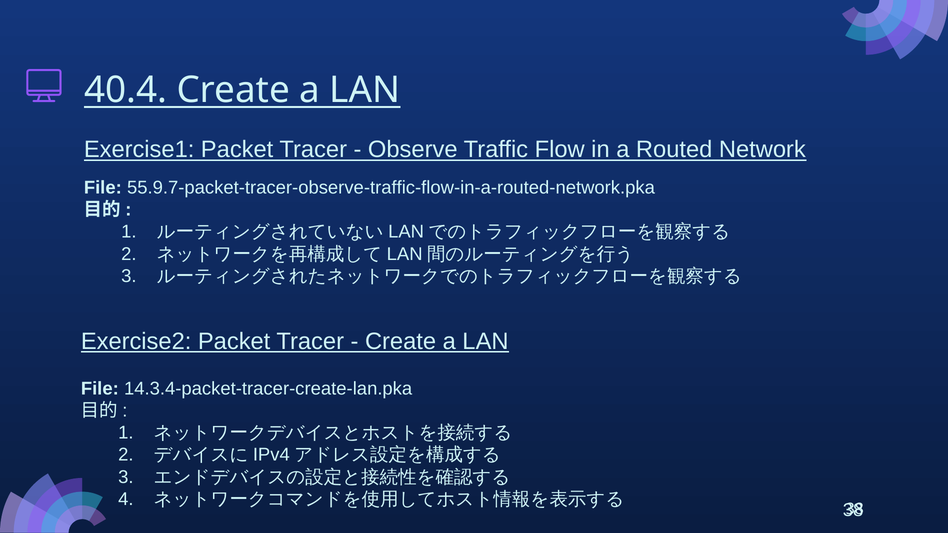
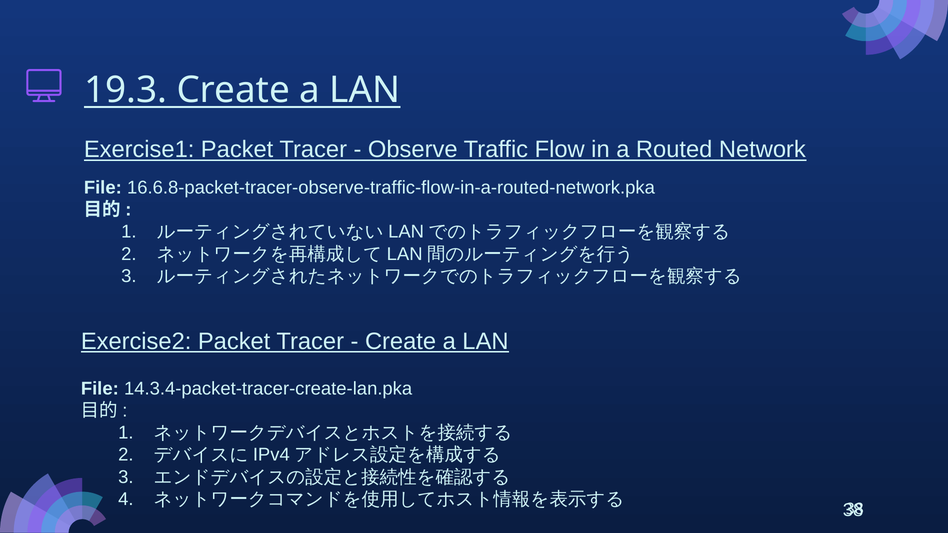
40.4: 40.4 -> 19.3 (126, 90)
55.9.7-packet-tracer-observe-traffic-flow-in-a-routed-network.pka: 55.9.7-packet-tracer-observe-traffic-flow-in-a-routed-network.pka -> 16.6.8-packet-tracer-observe-traffic-flow-in-a-routed-network.pka (391, 188)
